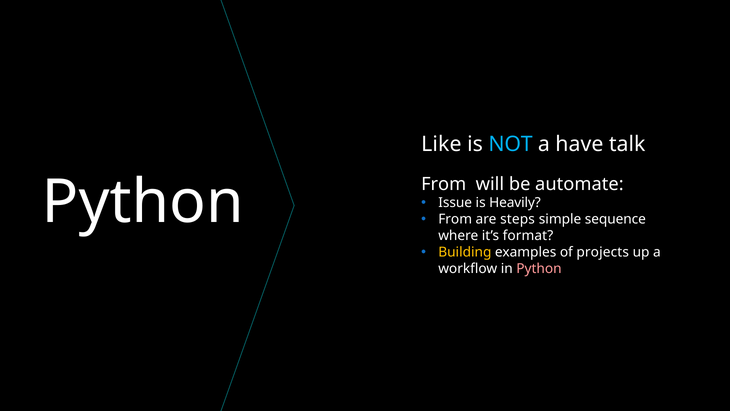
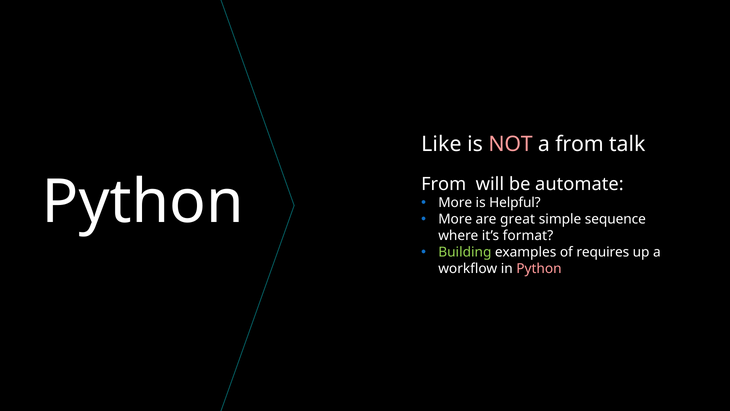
NOT colour: light blue -> pink (511, 144)
a have: have -> from (579, 144)
Issue: Issue -> More (455, 203)
Heavily: Heavily -> Helpful (515, 203)
From: From -> More (455, 219)
steps: steps -> great (518, 219)
Building colour: yellow -> light green (465, 252)
projects: projects -> requires (603, 252)
